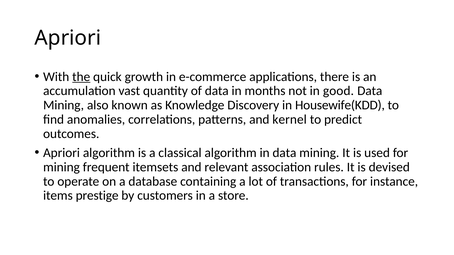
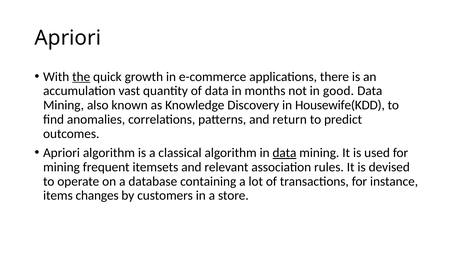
kernel: kernel -> return (290, 120)
data underline: none -> present (284, 153)
prestige: prestige -> changes (97, 196)
